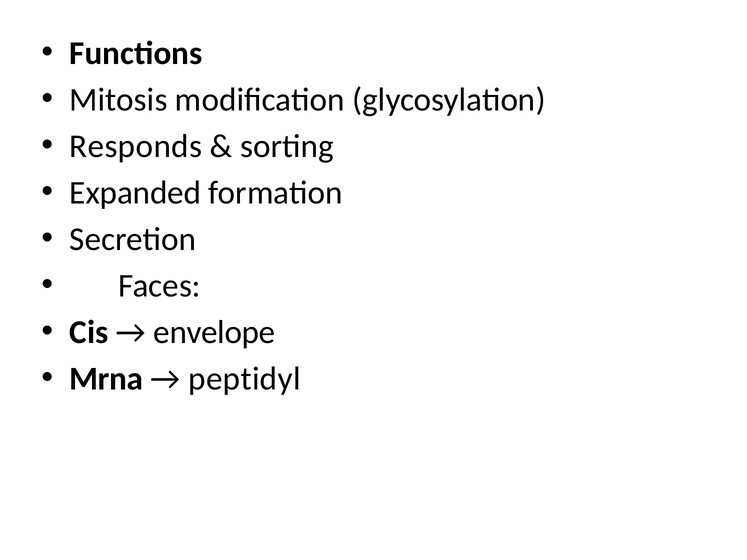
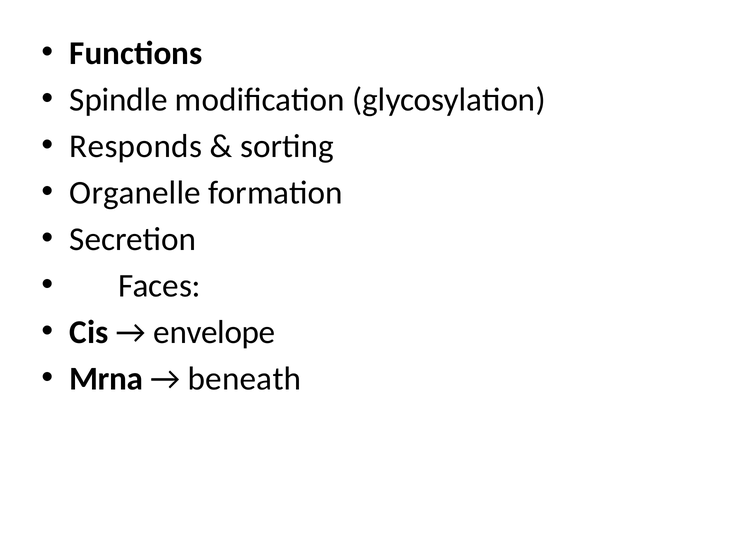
Mitosis: Mitosis -> Spindle (119, 100)
Expanded: Expanded -> Organelle (135, 193)
peptidyl: peptidyl -> beneath (245, 379)
